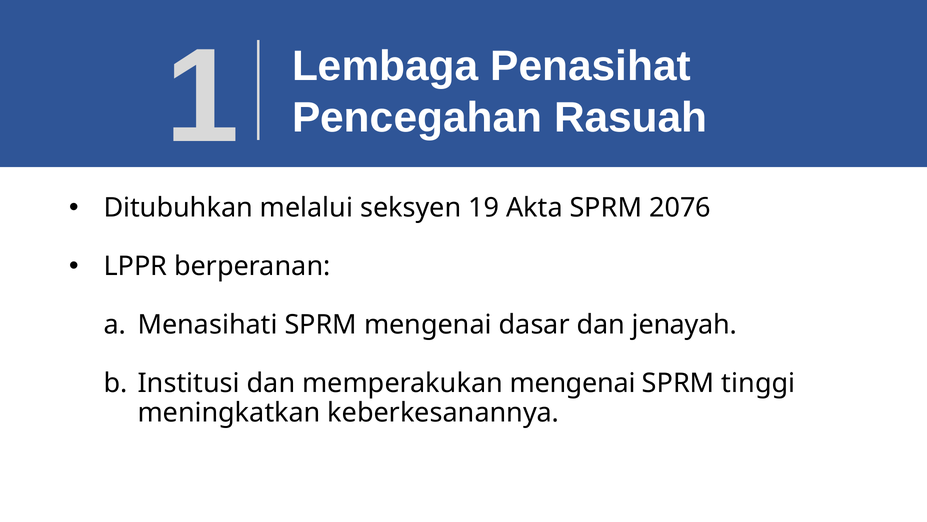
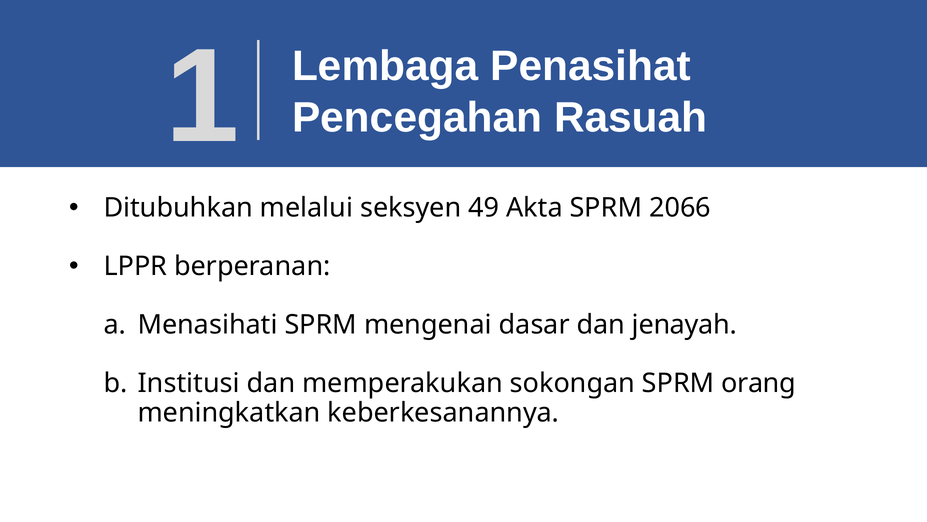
19: 19 -> 49 (484, 208)
2076: 2076 -> 2066 (680, 208)
memperakukan mengenai: mengenai -> sokongan (572, 383)
tinggi: tinggi -> orang (759, 383)
